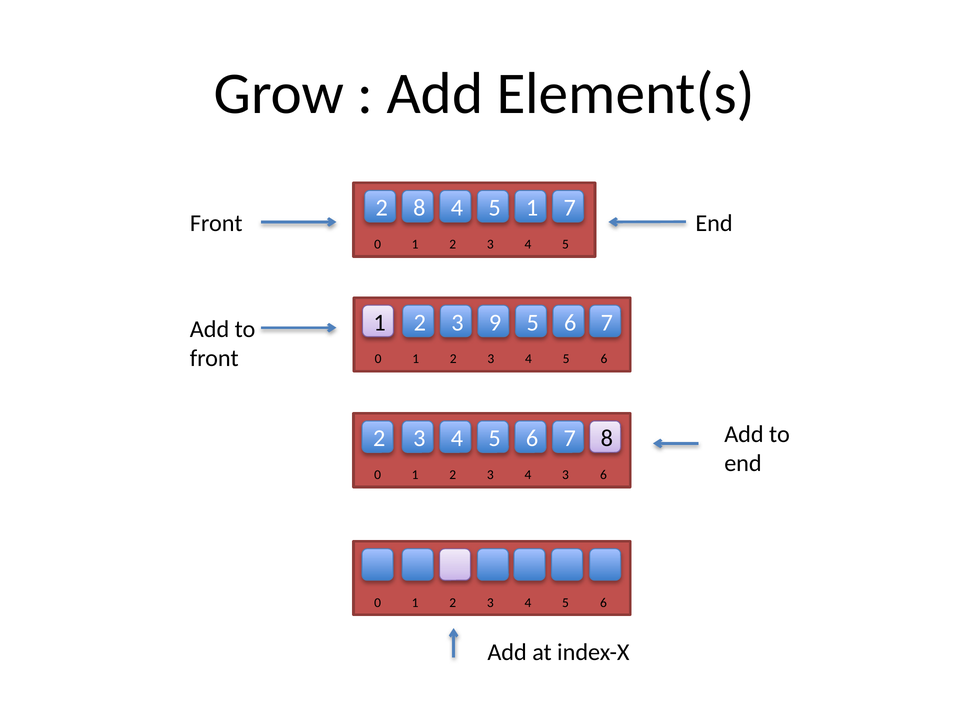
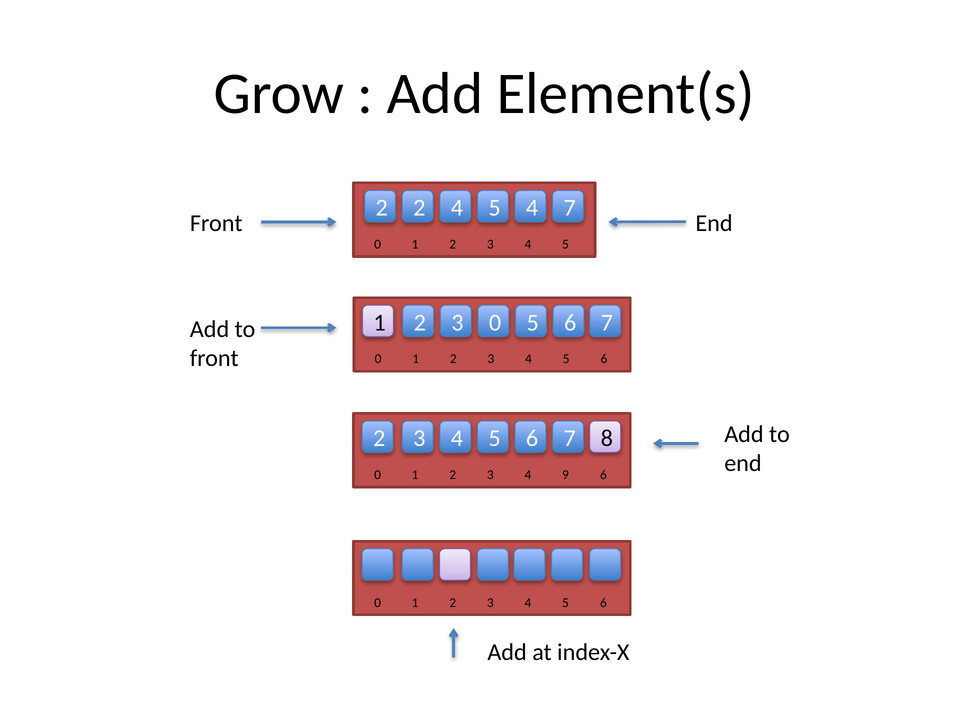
2 8: 8 -> 2 (419, 208)
1: 1 -> 4 (532, 208)
3 9: 9 -> 0 (495, 323)
4 3: 3 -> 9 (566, 475)
